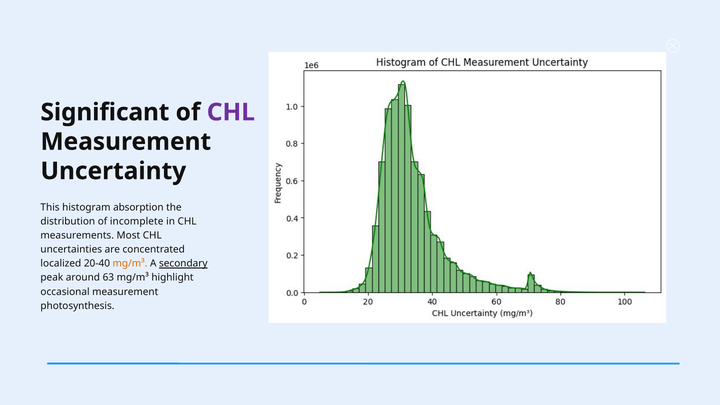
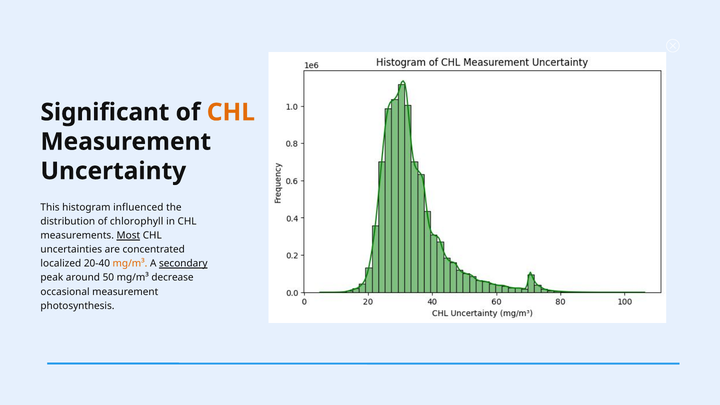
CHL colour: purple -> orange (231, 112)
absorption: absorption -> influenced (138, 208)
incomplete: incomplete -> chlorophyll (137, 222)
Most underline: none -> present (128, 236)
63: 63 -> 50 (108, 278)
highlight: highlight -> decrease (173, 278)
